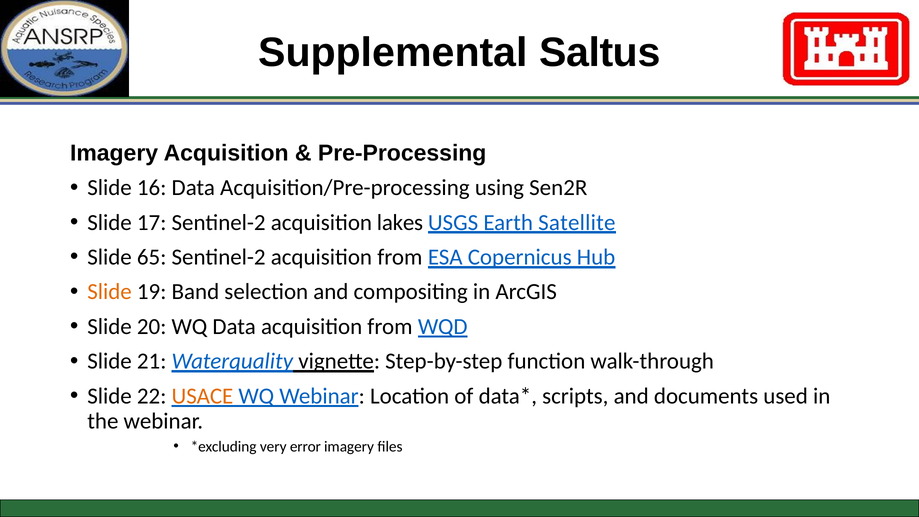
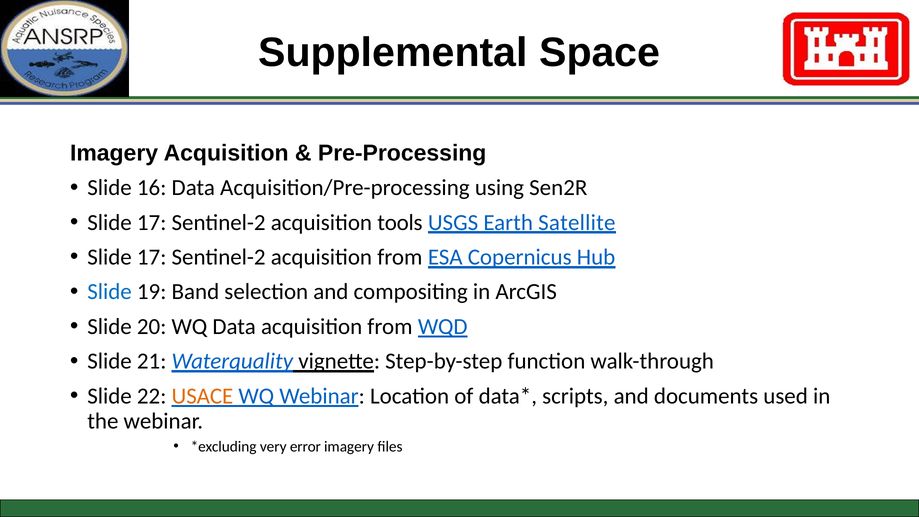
Saltus: Saltus -> Space (600, 53)
lakes: lakes -> tools (400, 222)
65: 65 -> 17 (152, 257)
Slide colour: orange -> blue (110, 292)
